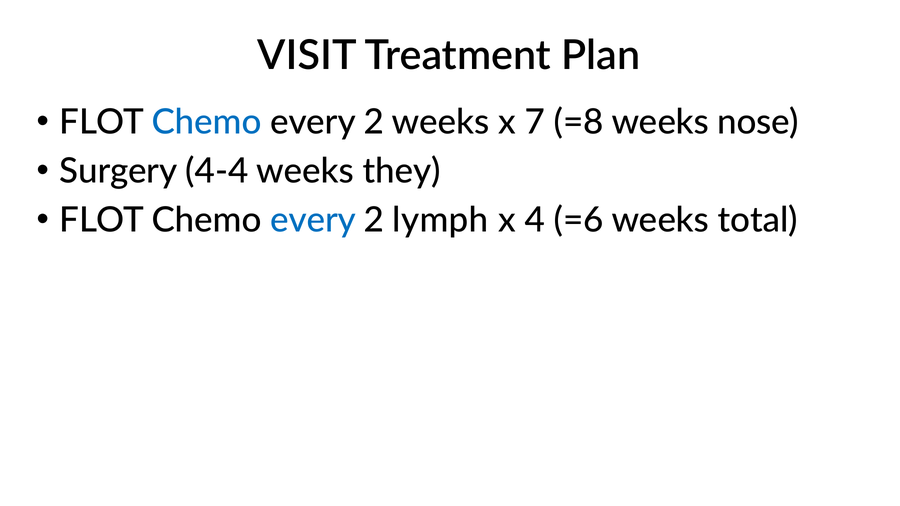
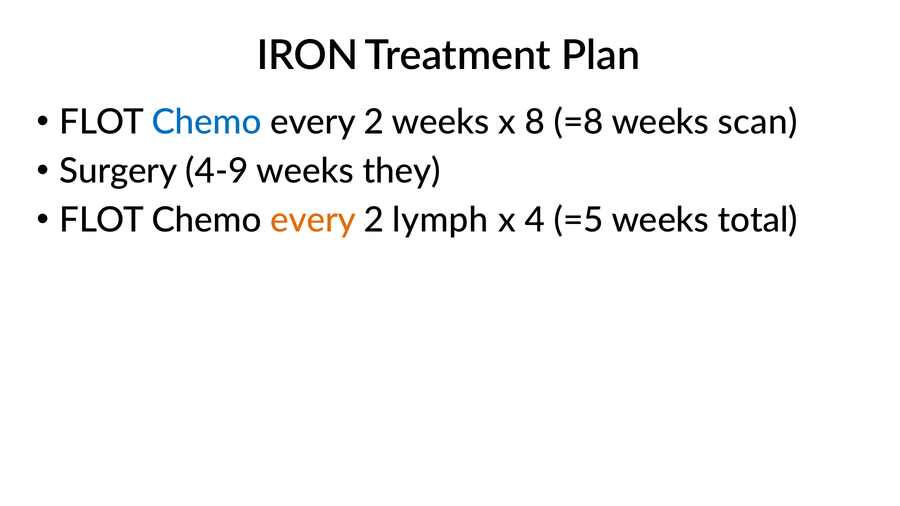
VISIT: VISIT -> IRON (307, 56)
7: 7 -> 8 (535, 122)
nose: nose -> scan (758, 122)
4-4: 4-4 -> 4-9 (217, 172)
every colour: blue -> orange (313, 221)
=6: =6 -> =5 (579, 221)
